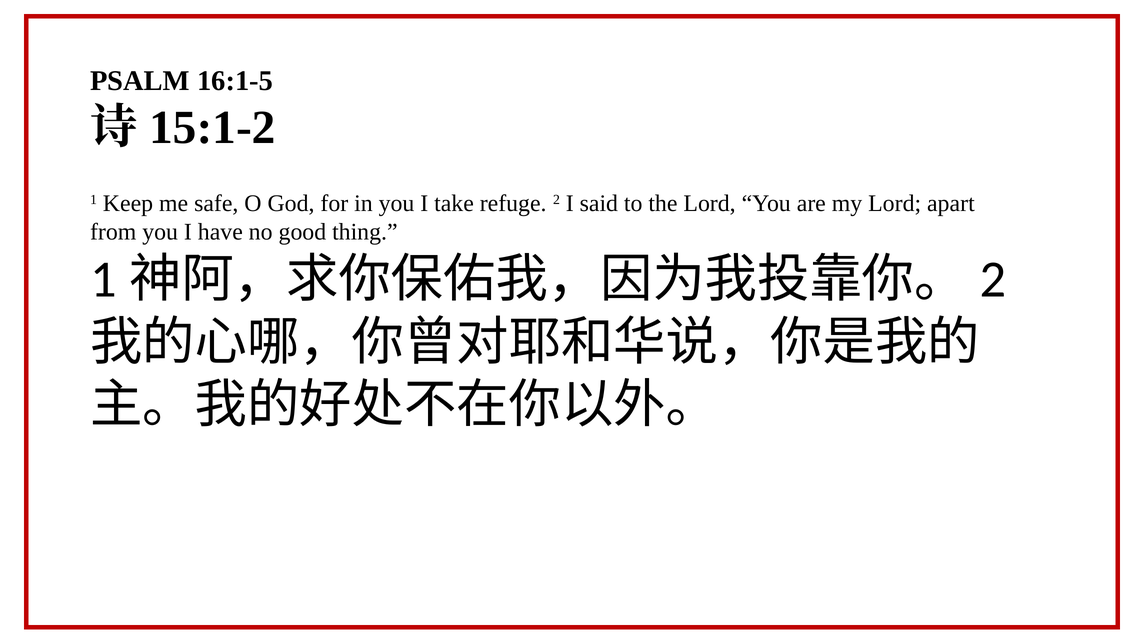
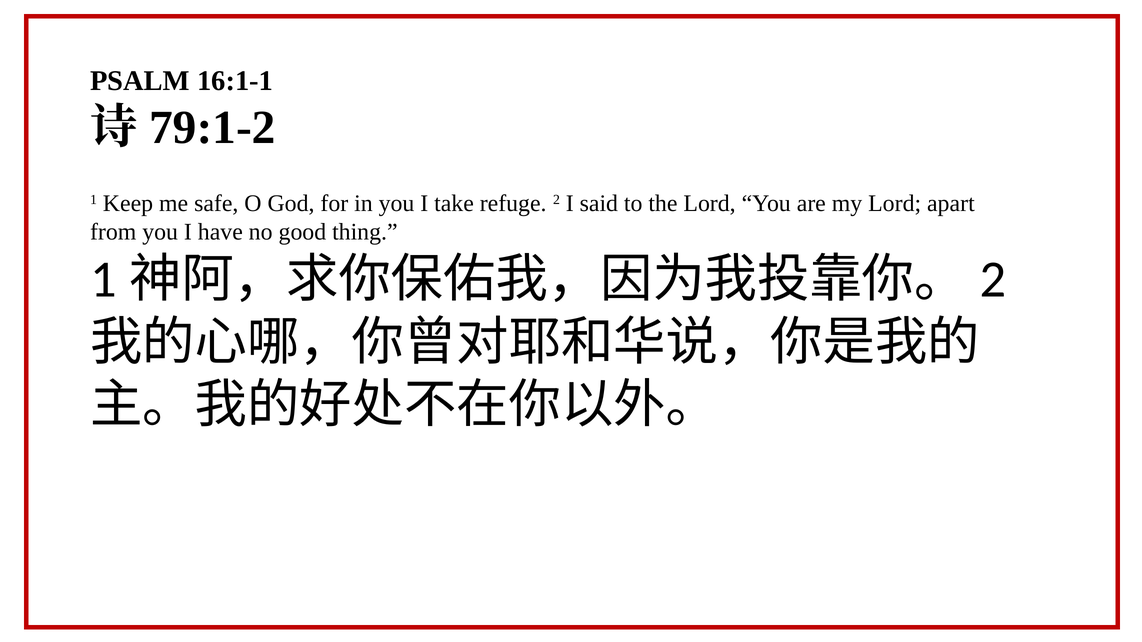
16:1-5: 16:1-5 -> 16:1-1 (235, 81)
15:1-2: 15:1-2 -> 79:1-2 (212, 128)
